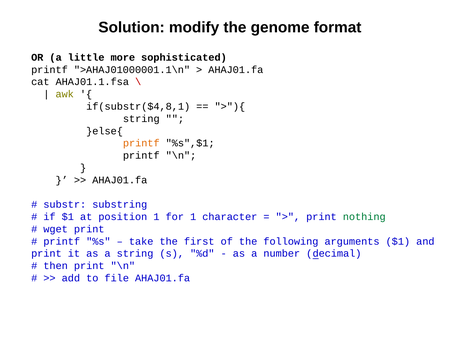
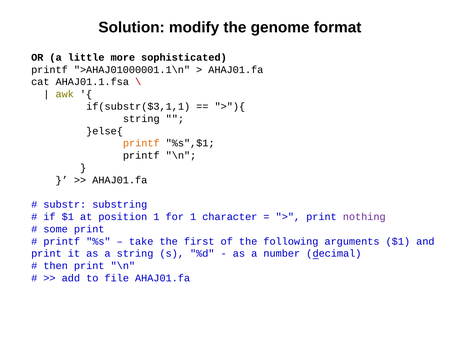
if(substr($4,8,1: if(substr($4,8,1 -> if(substr($3,1,1 (138, 106)
nothing colour: green -> purple (364, 217)
wget: wget -> some (56, 229)
